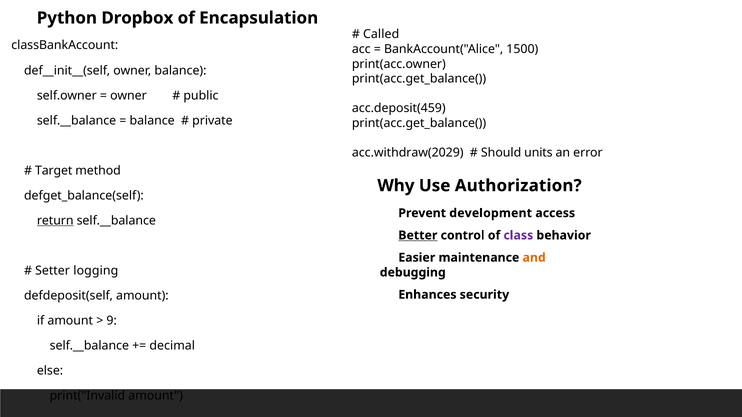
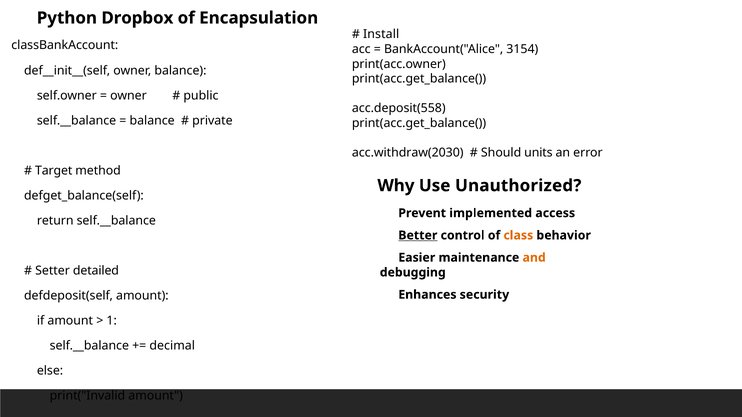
Called: Called -> Install (381, 34)
1500: 1500 -> 3154 (522, 49)
acc.deposit(459: acc.deposit(459 -> acc.deposit(558 (399, 109)
acc.withdraw(2029: acc.withdraw(2029 -> acc.withdraw(2030 (408, 153)
Authorization: Authorization -> Unauthorized (518, 186)
development: development -> implemented (491, 213)
return underline: present -> none (55, 221)
class colour: purple -> orange (518, 236)
logging: logging -> detailed (96, 271)
9: 9 -> 1 (112, 321)
